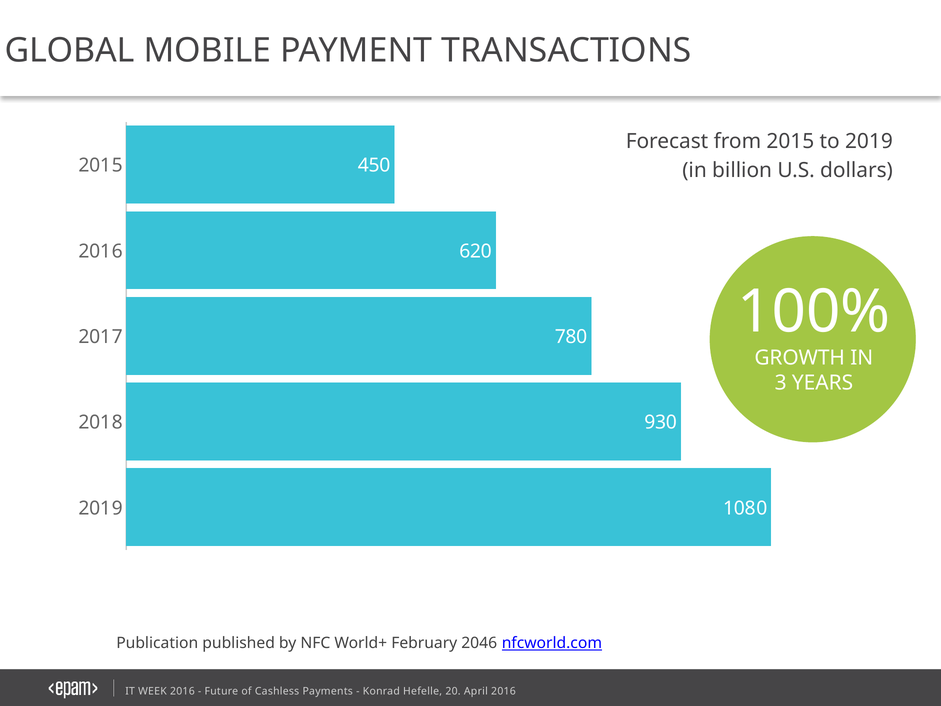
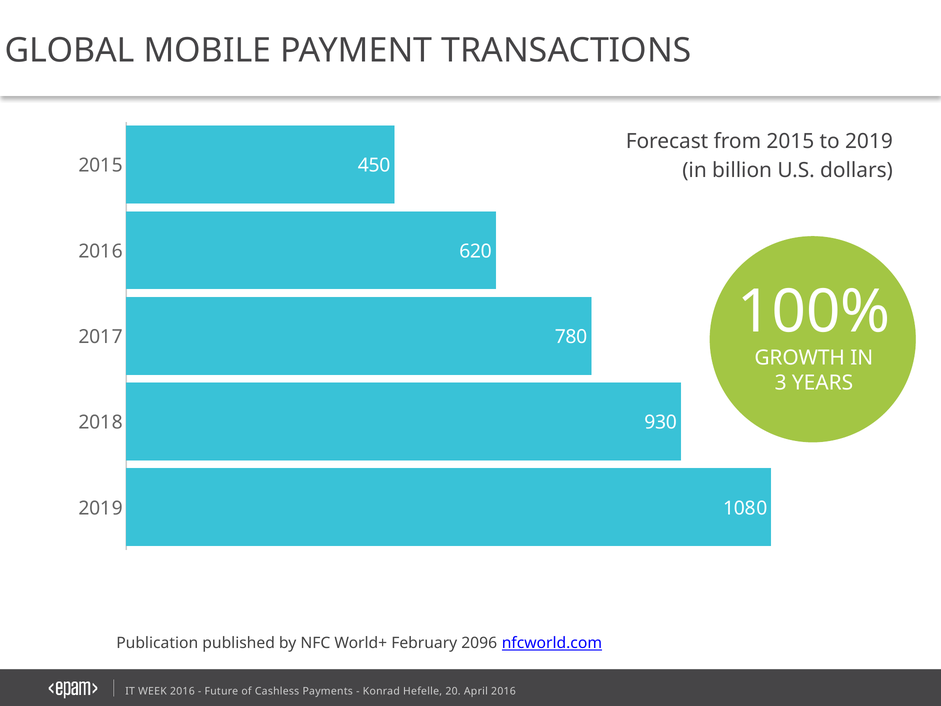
2046: 2046 -> 2096 (479, 643)
